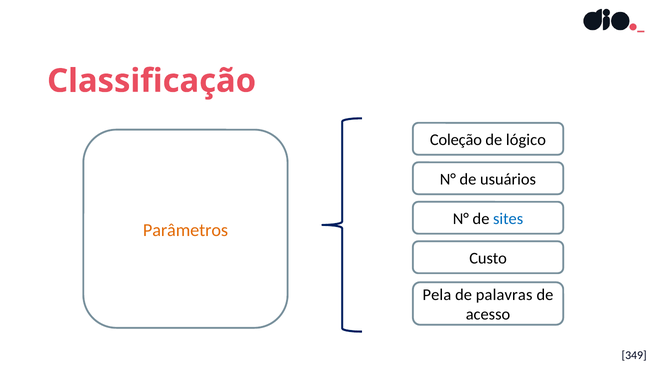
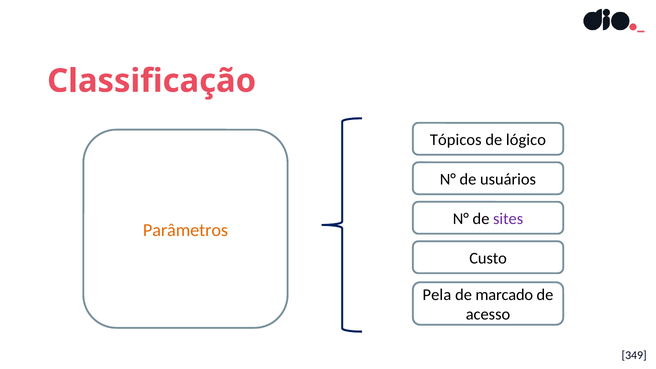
Coleção: Coleção -> Tópicos (456, 140)
sites colour: blue -> purple (508, 219)
palavras: palavras -> marcado (504, 295)
